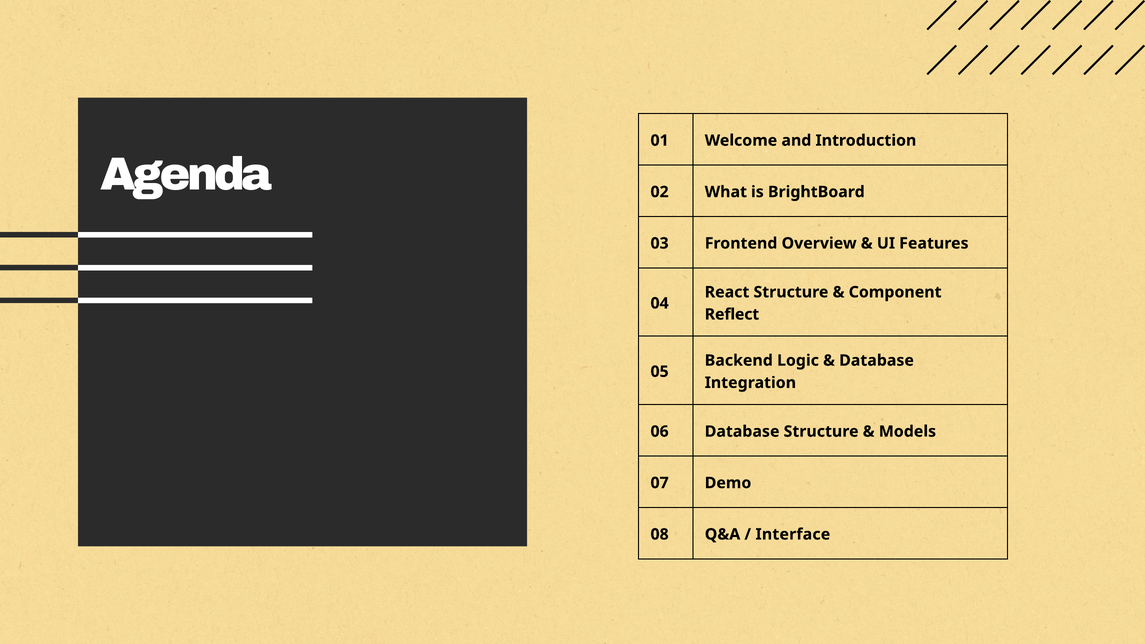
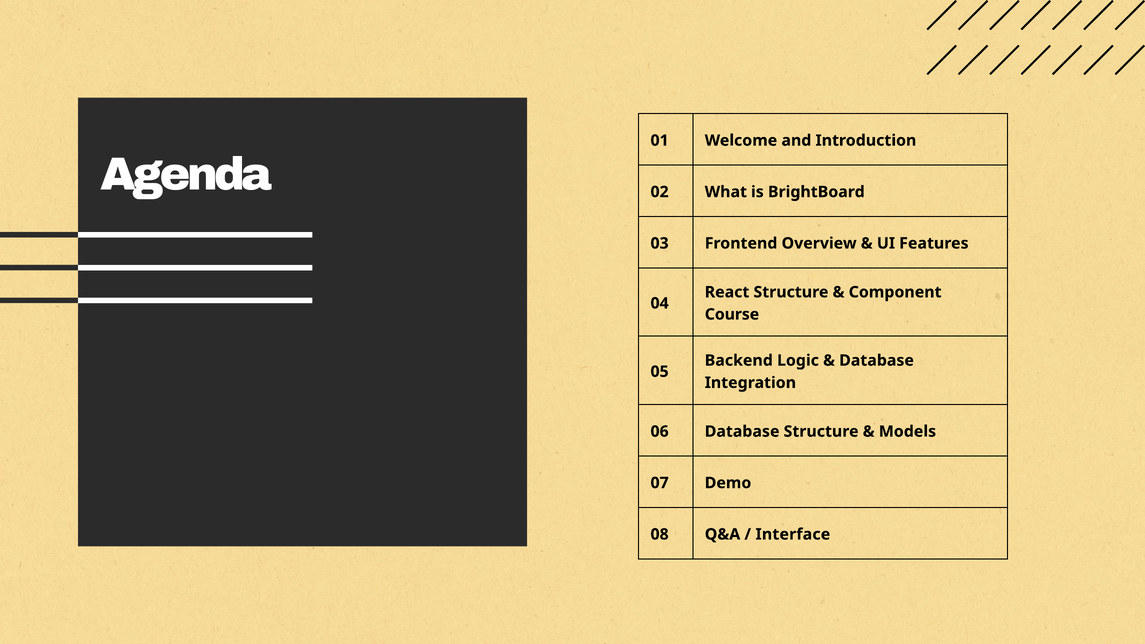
Reflect: Reflect -> Course (732, 314)
